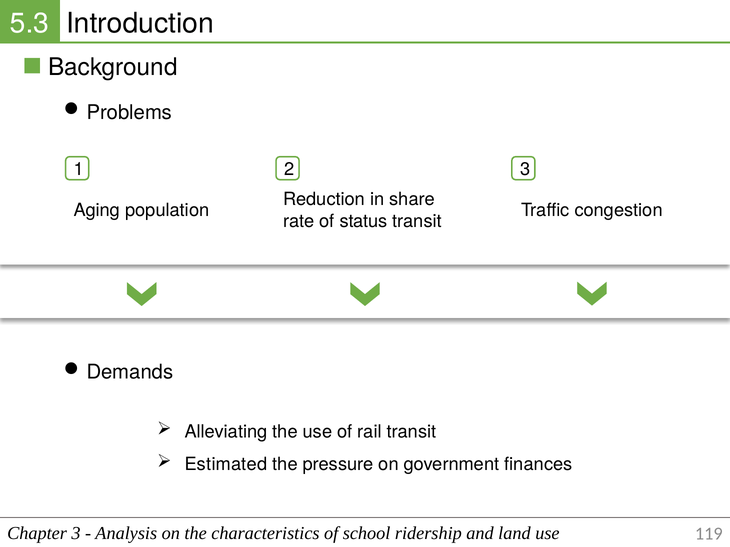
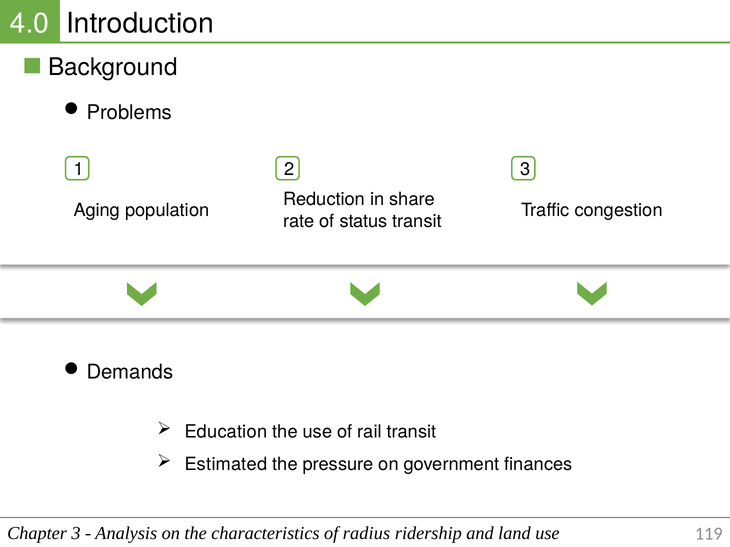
5.3: 5.3 -> 4.0 (29, 23)
Alleviating: Alleviating -> Education (226, 432)
school: school -> radius (367, 534)
